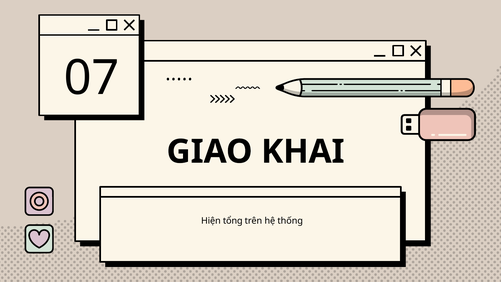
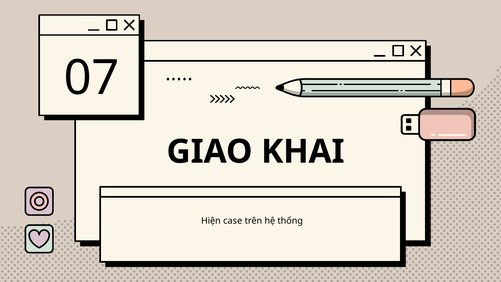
tổng: tổng -> case (233, 221)
